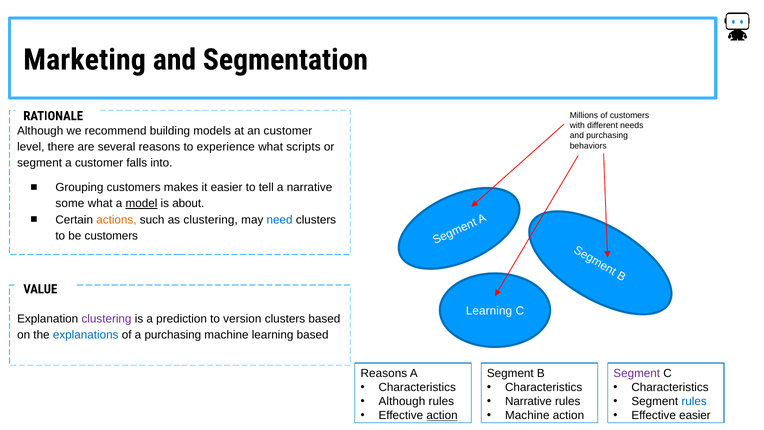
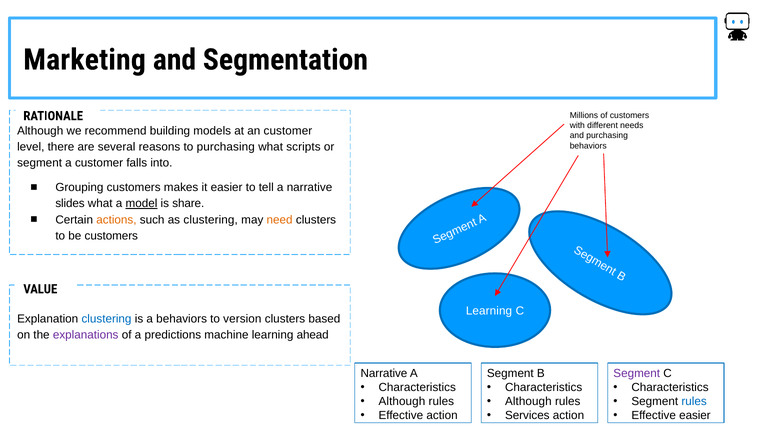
experience: experience -> purchasing (226, 147)
some: some -> slides (70, 203)
about: about -> share (188, 203)
need colour: blue -> orange (280, 220)
clustering colour: purple -> blue (106, 319)
a prediction: prediction -> behaviors (182, 319)
explanations colour: blue -> purple (86, 335)
a purchasing: purchasing -> predictions (173, 335)
learning based: based -> ahead (313, 335)
Reasons: Reasons -> Narrative (384, 373)
Narrative: Narrative -> Although (528, 401)
action underline: present -> none (442, 415)
Machine: Machine -> Services (527, 415)
